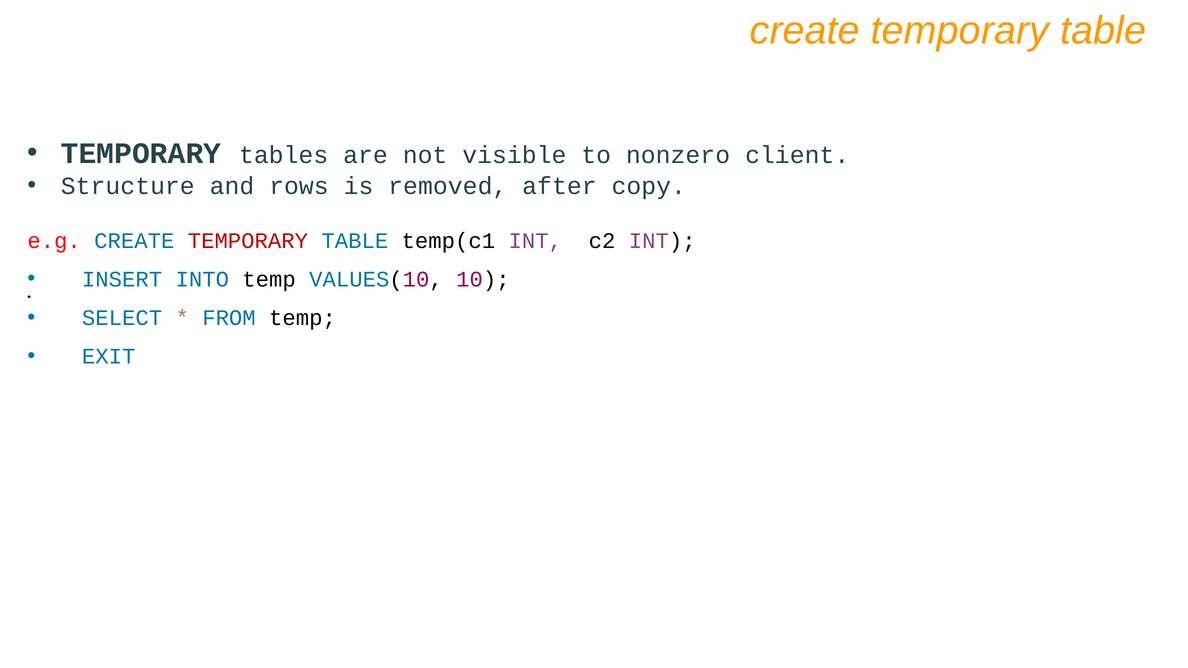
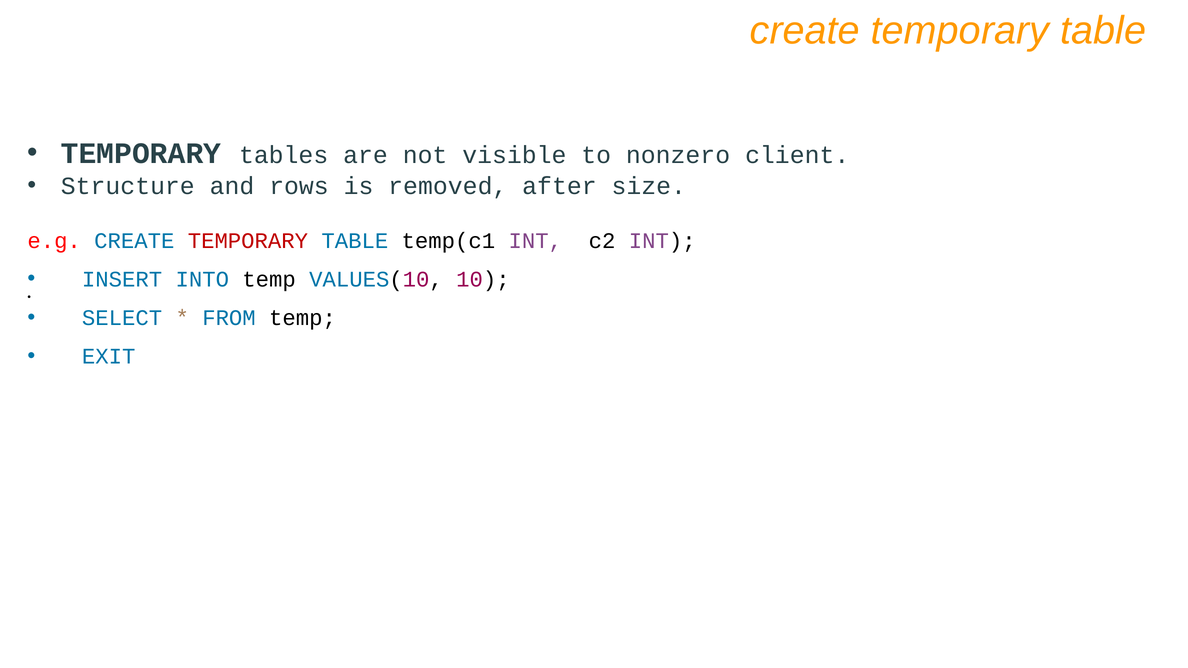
copy: copy -> size (649, 186)
